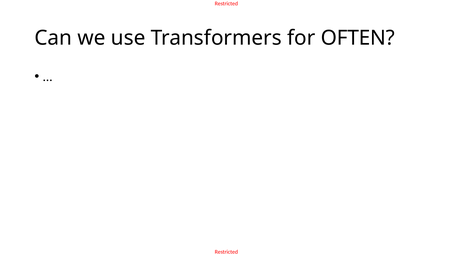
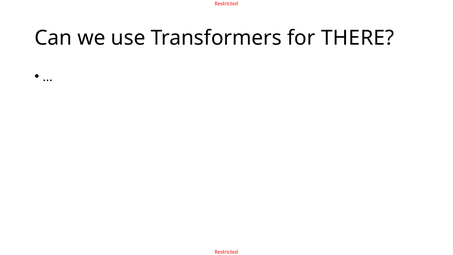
OFTEN: OFTEN -> THERE (358, 38)
